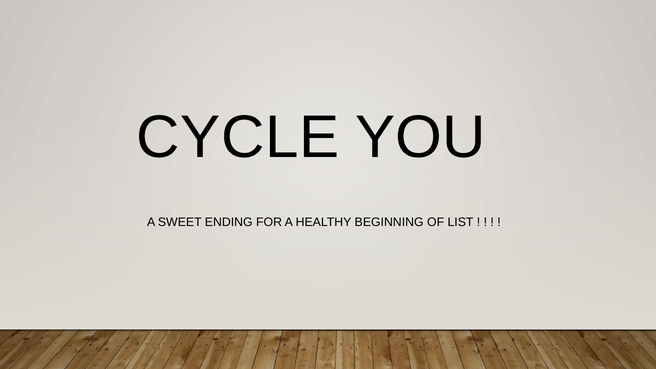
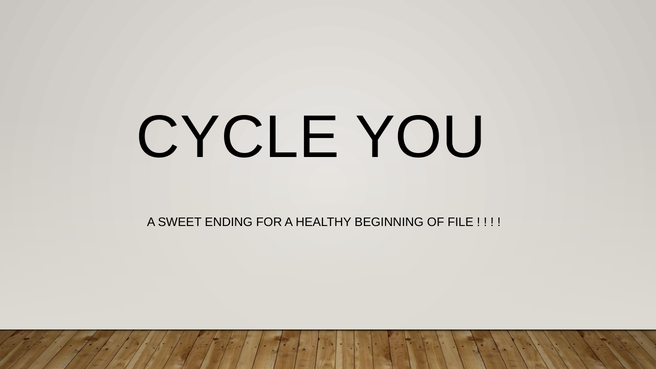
LIST: LIST -> FILE (460, 222)
